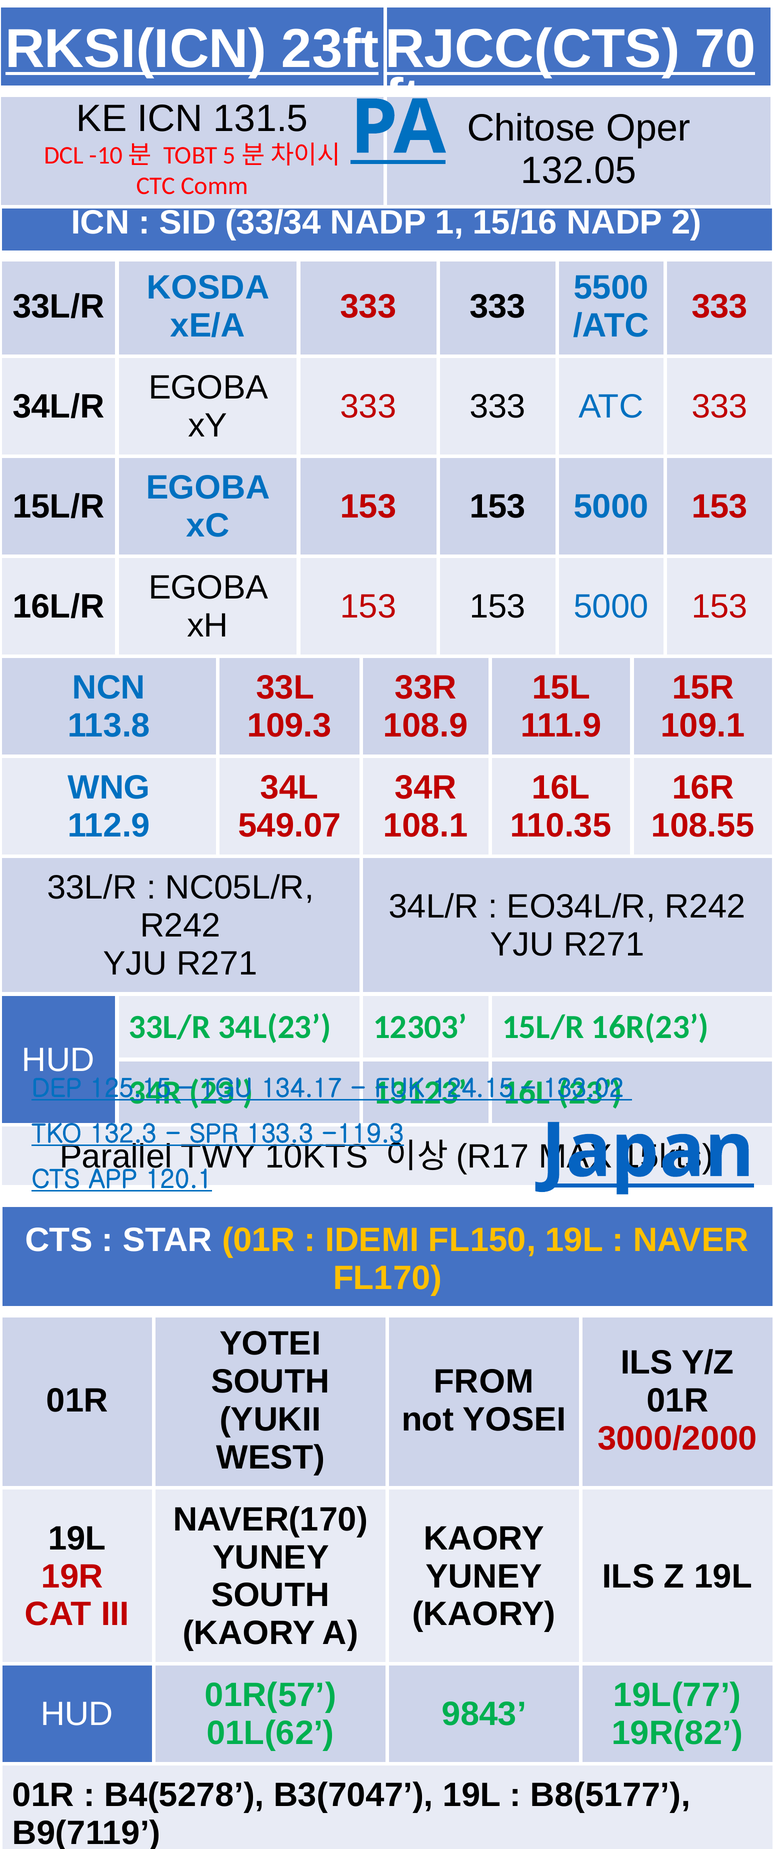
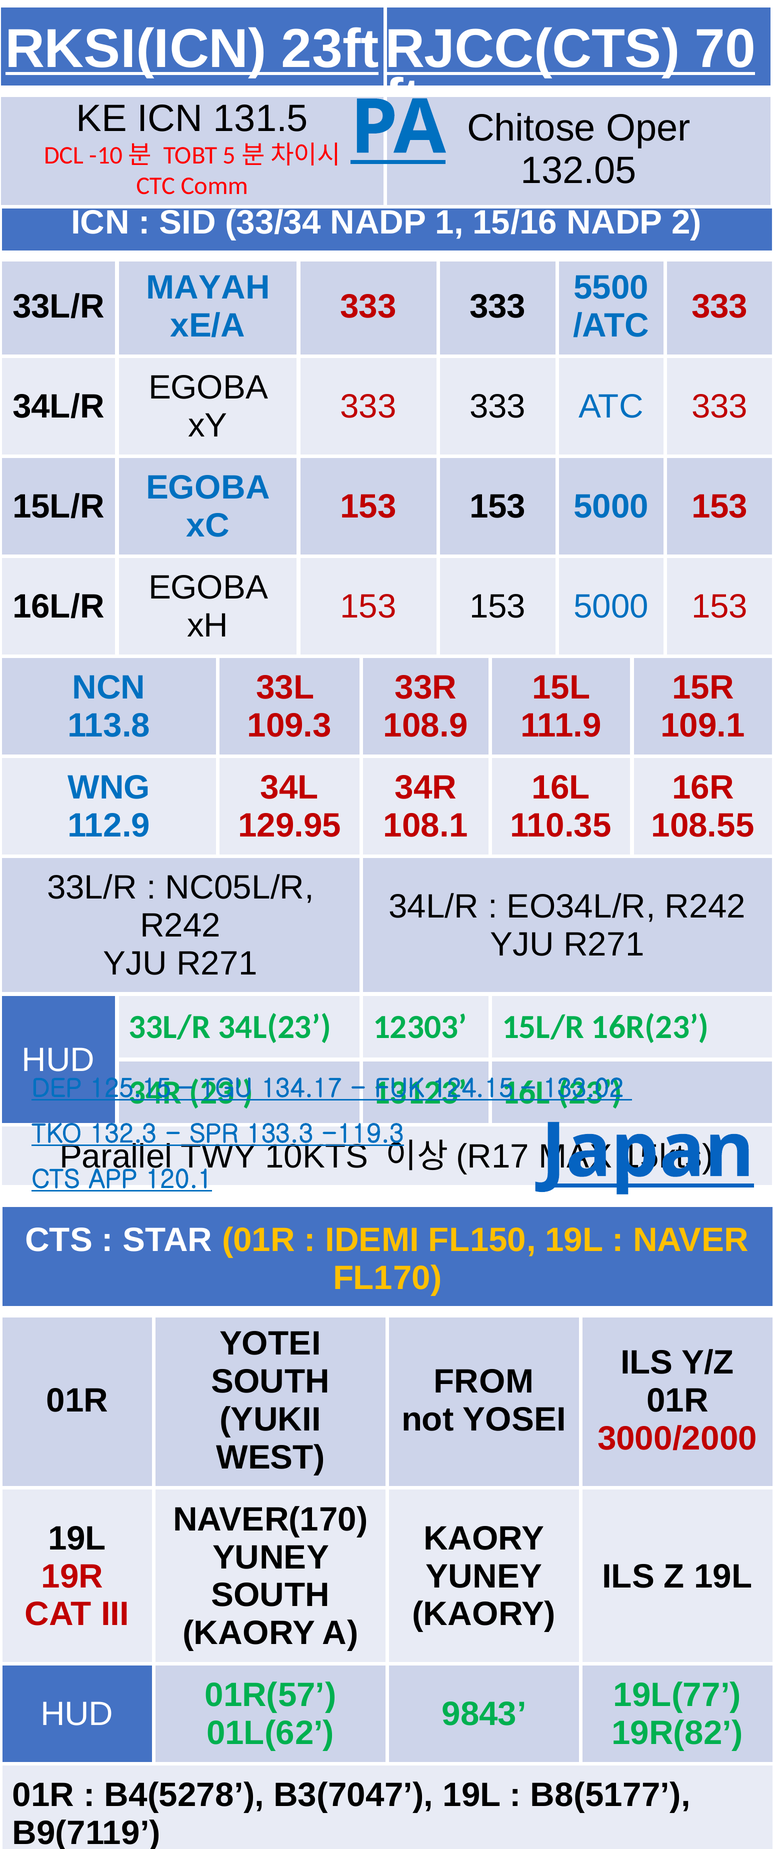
KOSDA: KOSDA -> MAYAH (208, 288)
549.07: 549.07 -> 129.95 (290, 826)
